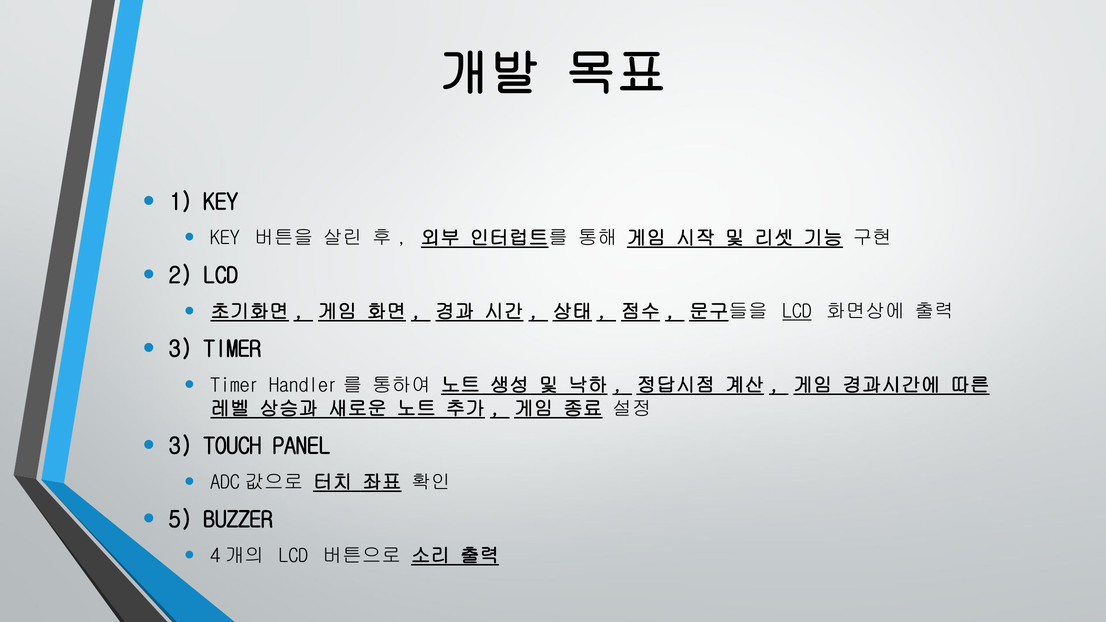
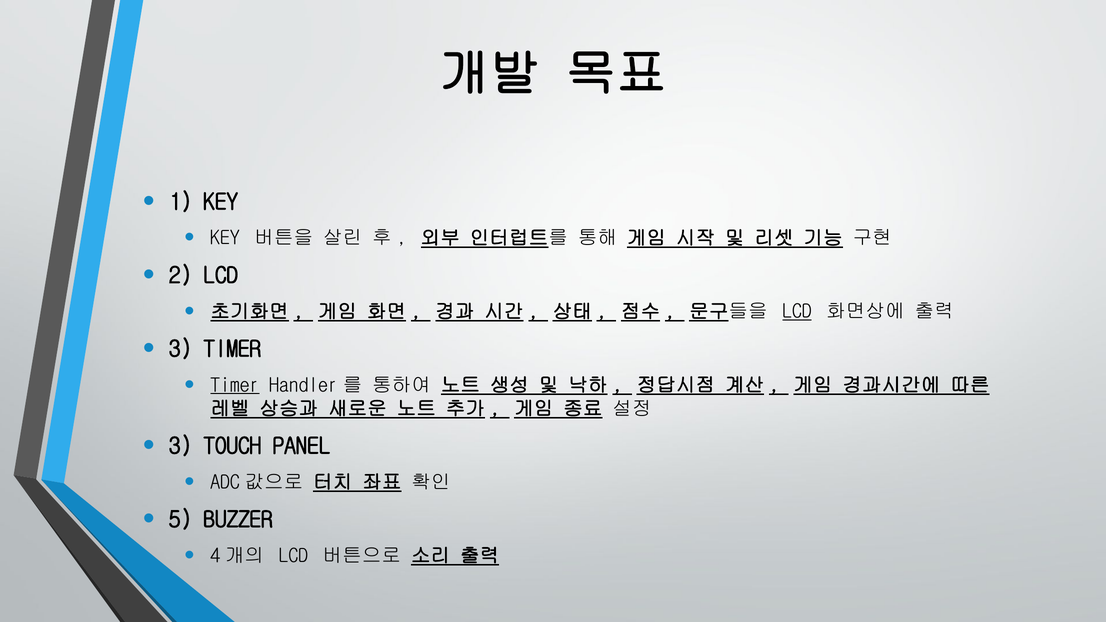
Timer underline: none -> present (235, 385)
